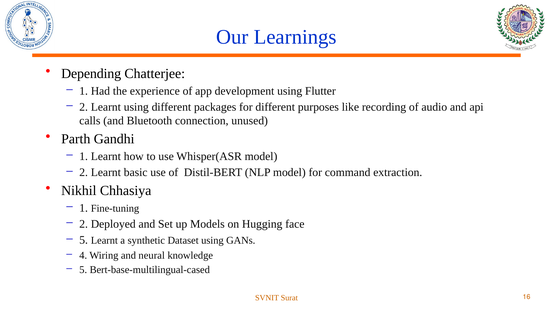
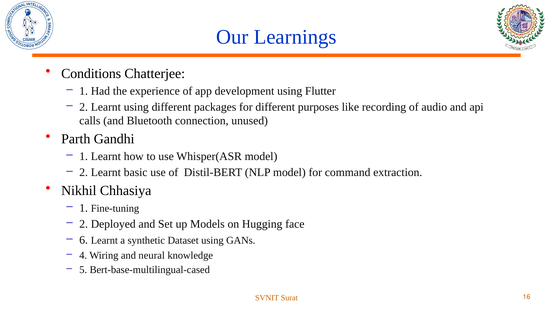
Depending: Depending -> Conditions (91, 74)
5: 5 -> 6 (84, 240)
